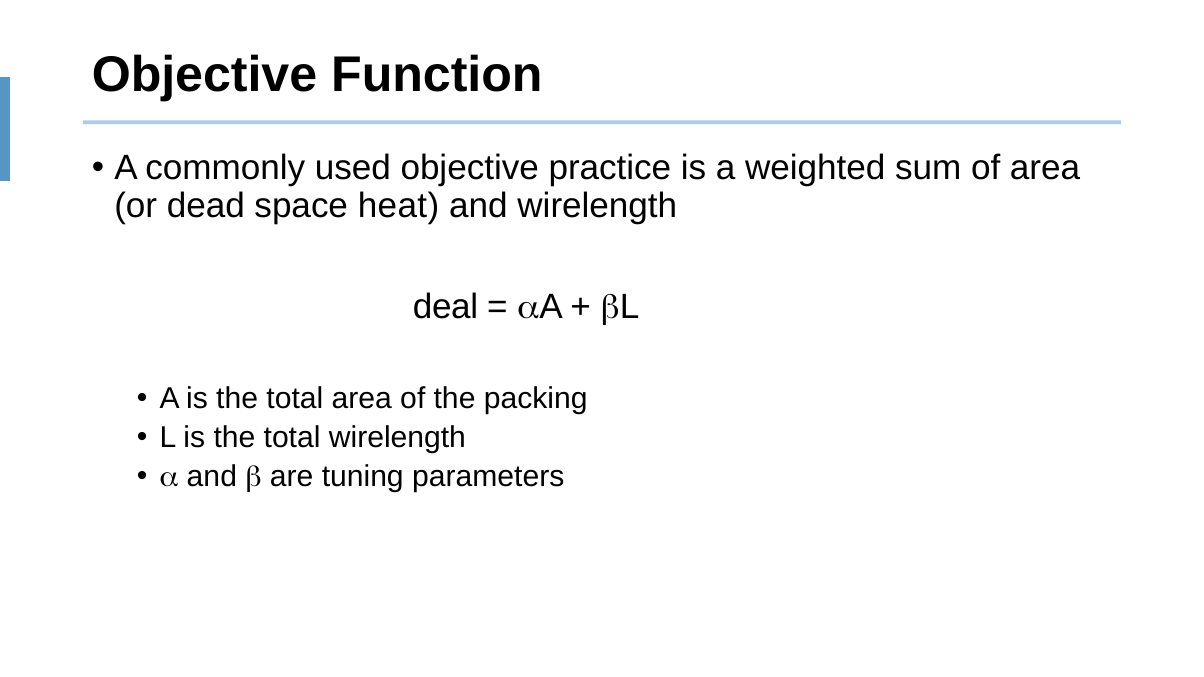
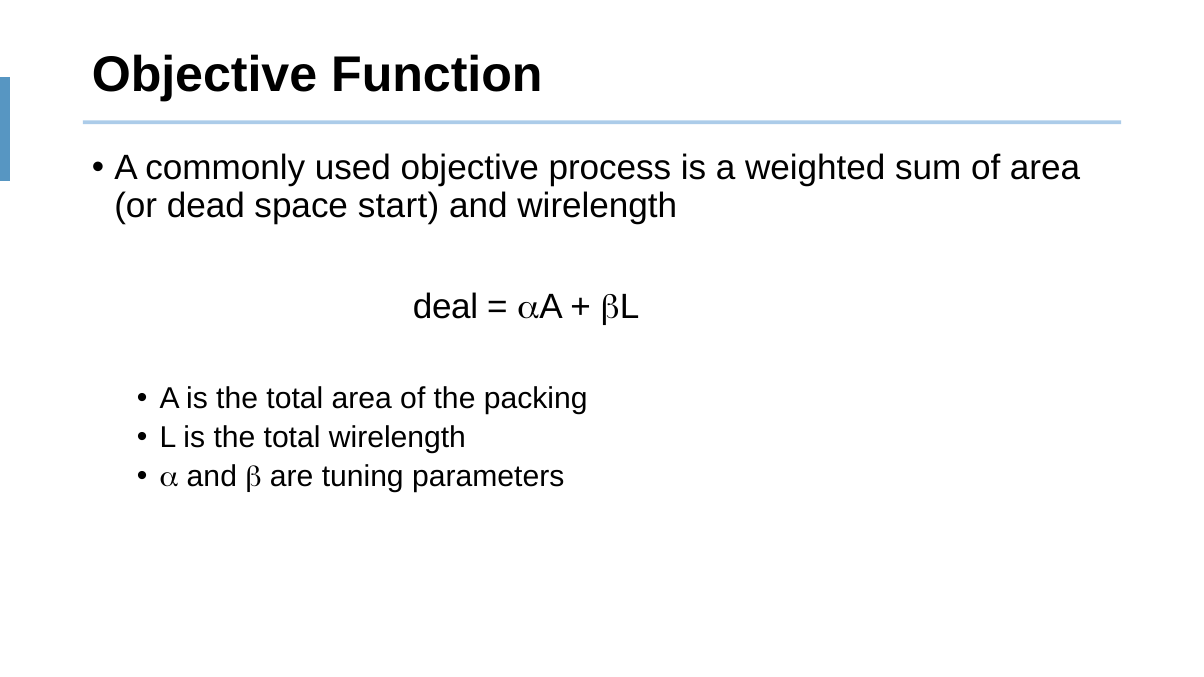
practice: practice -> process (610, 168)
heat: heat -> start (399, 206)
